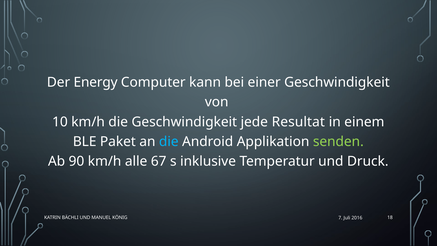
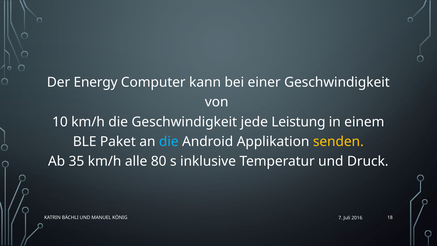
Resultat: Resultat -> Leistung (298, 122)
senden colour: light green -> yellow (338, 141)
90: 90 -> 35 (76, 161)
67: 67 -> 80 (159, 161)
